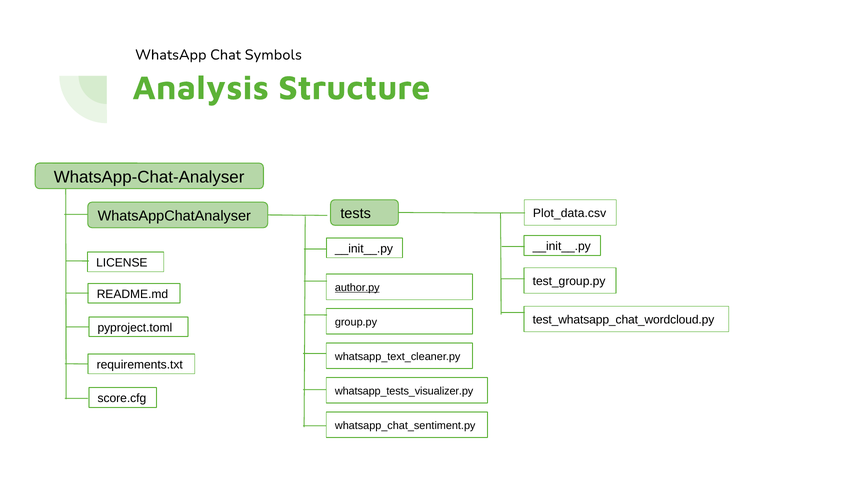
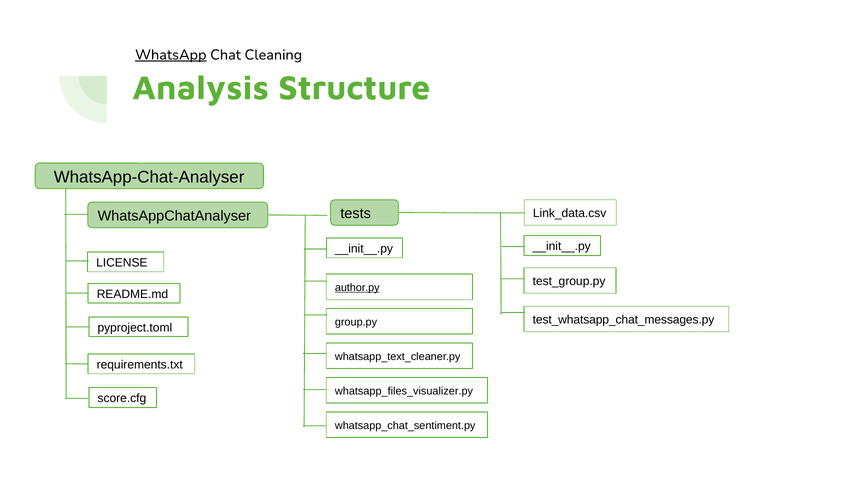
WhatsApp underline: none -> present (171, 55)
Symbols: Symbols -> Cleaning (273, 55)
Plot_data.csv: Plot_data.csv -> Link_data.csv (570, 213)
test_whatsapp_chat_wordcloud.py: test_whatsapp_chat_wordcloud.py -> test_whatsapp_chat_messages.py (624, 320)
whatsapp_tests_visualizer.py: whatsapp_tests_visualizer.py -> whatsapp_files_visualizer.py (404, 391)
